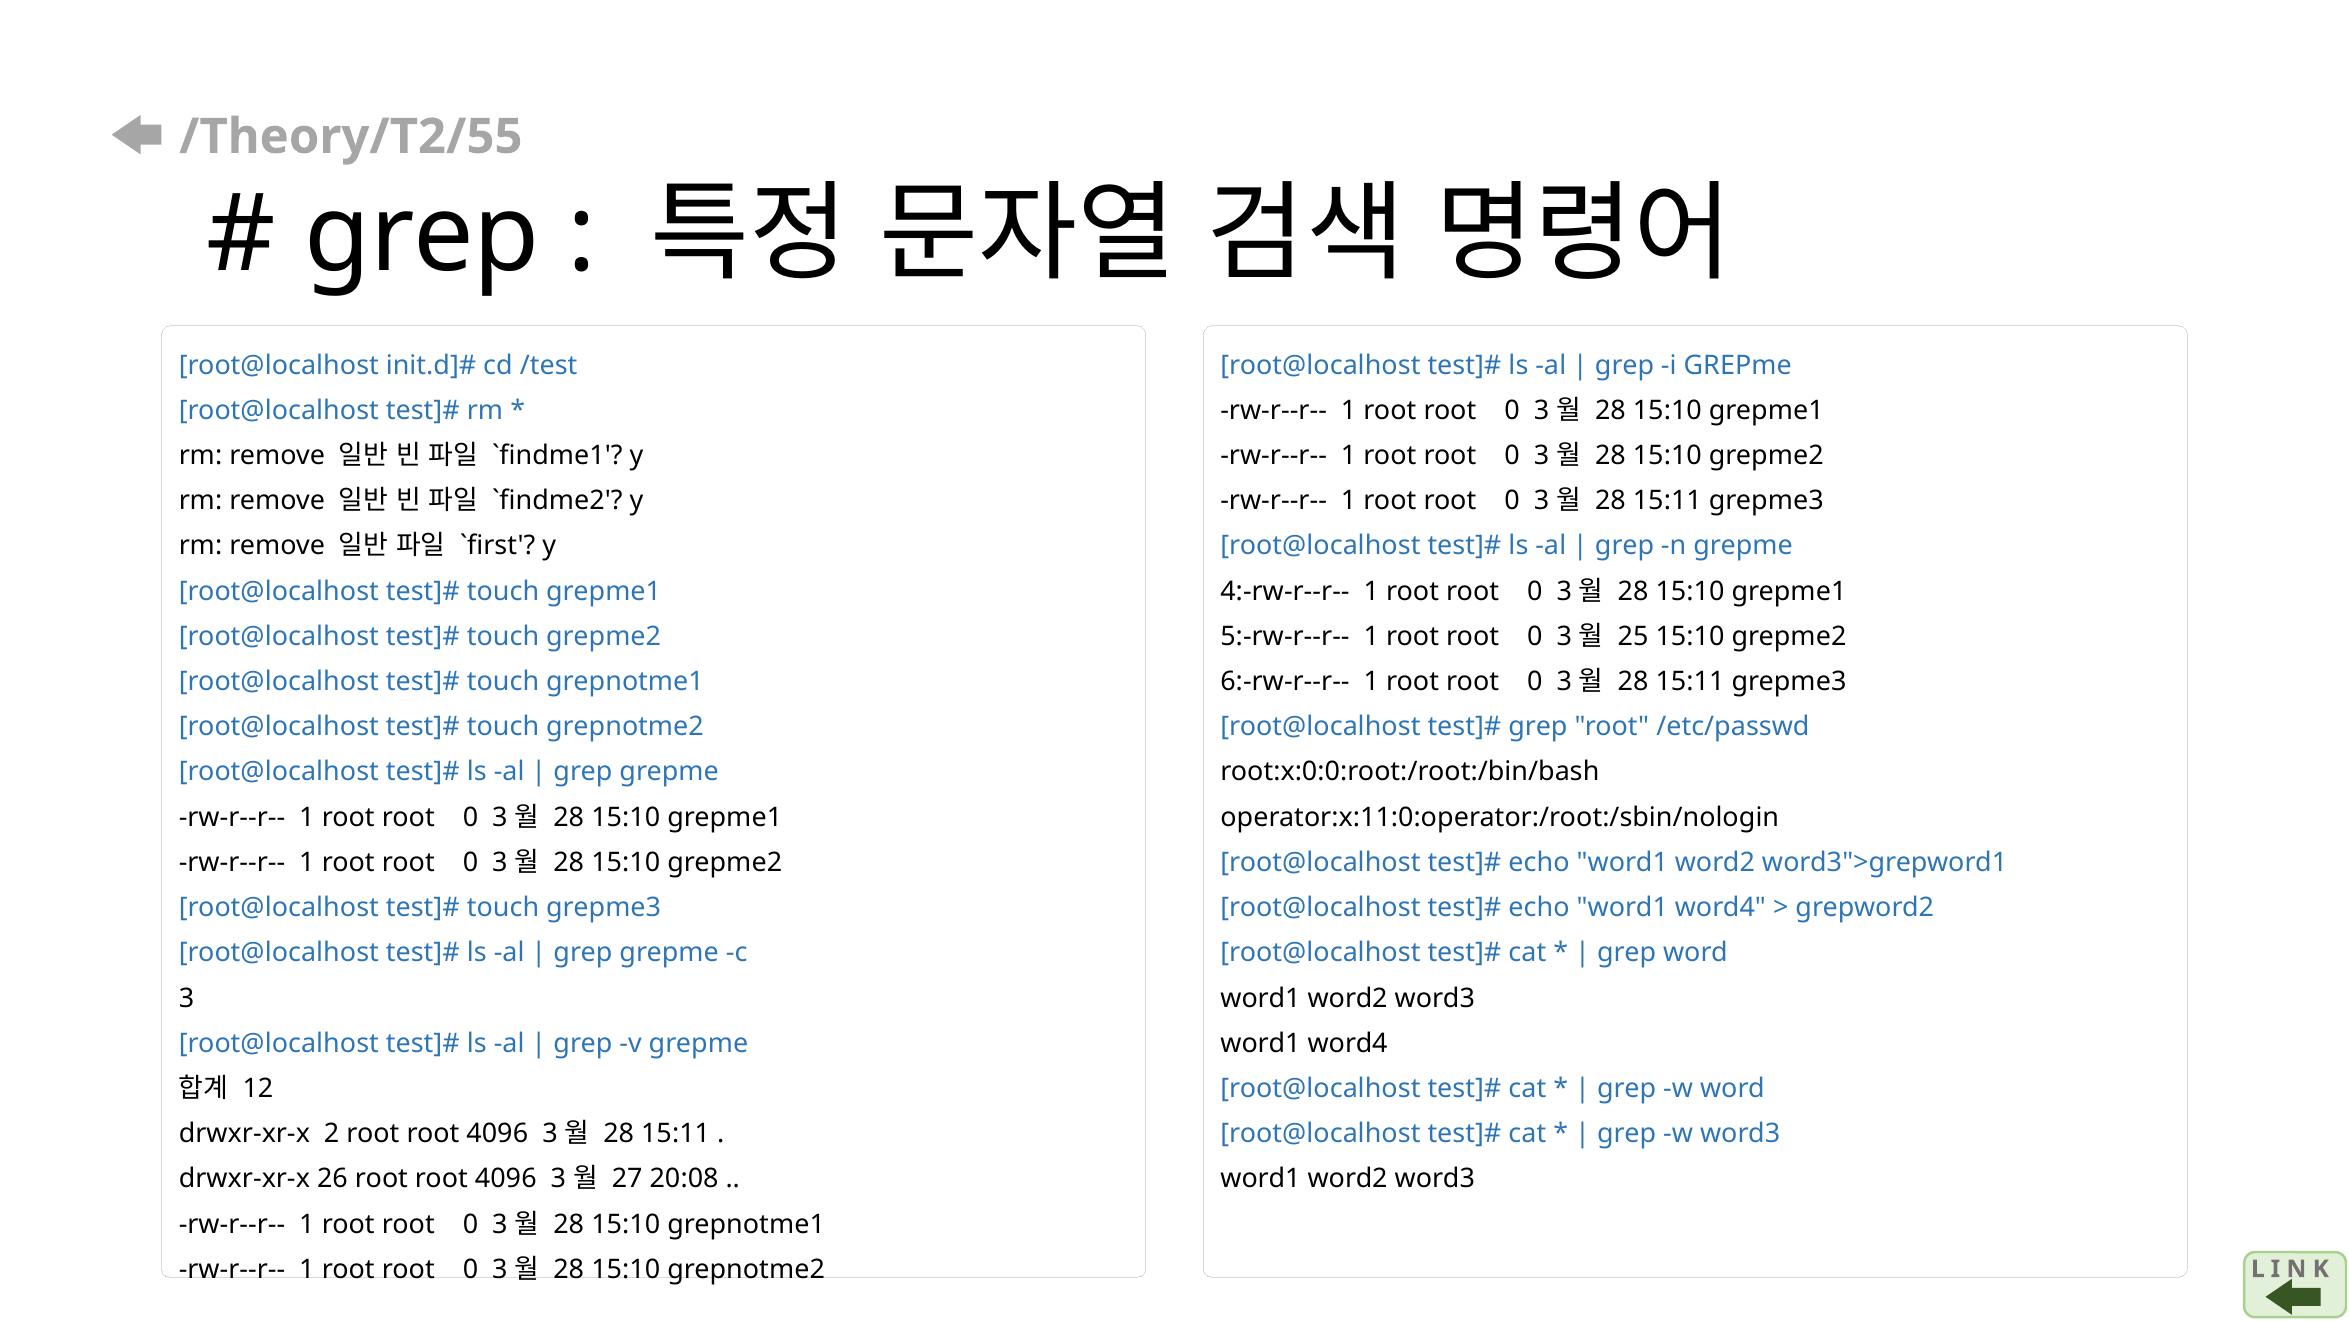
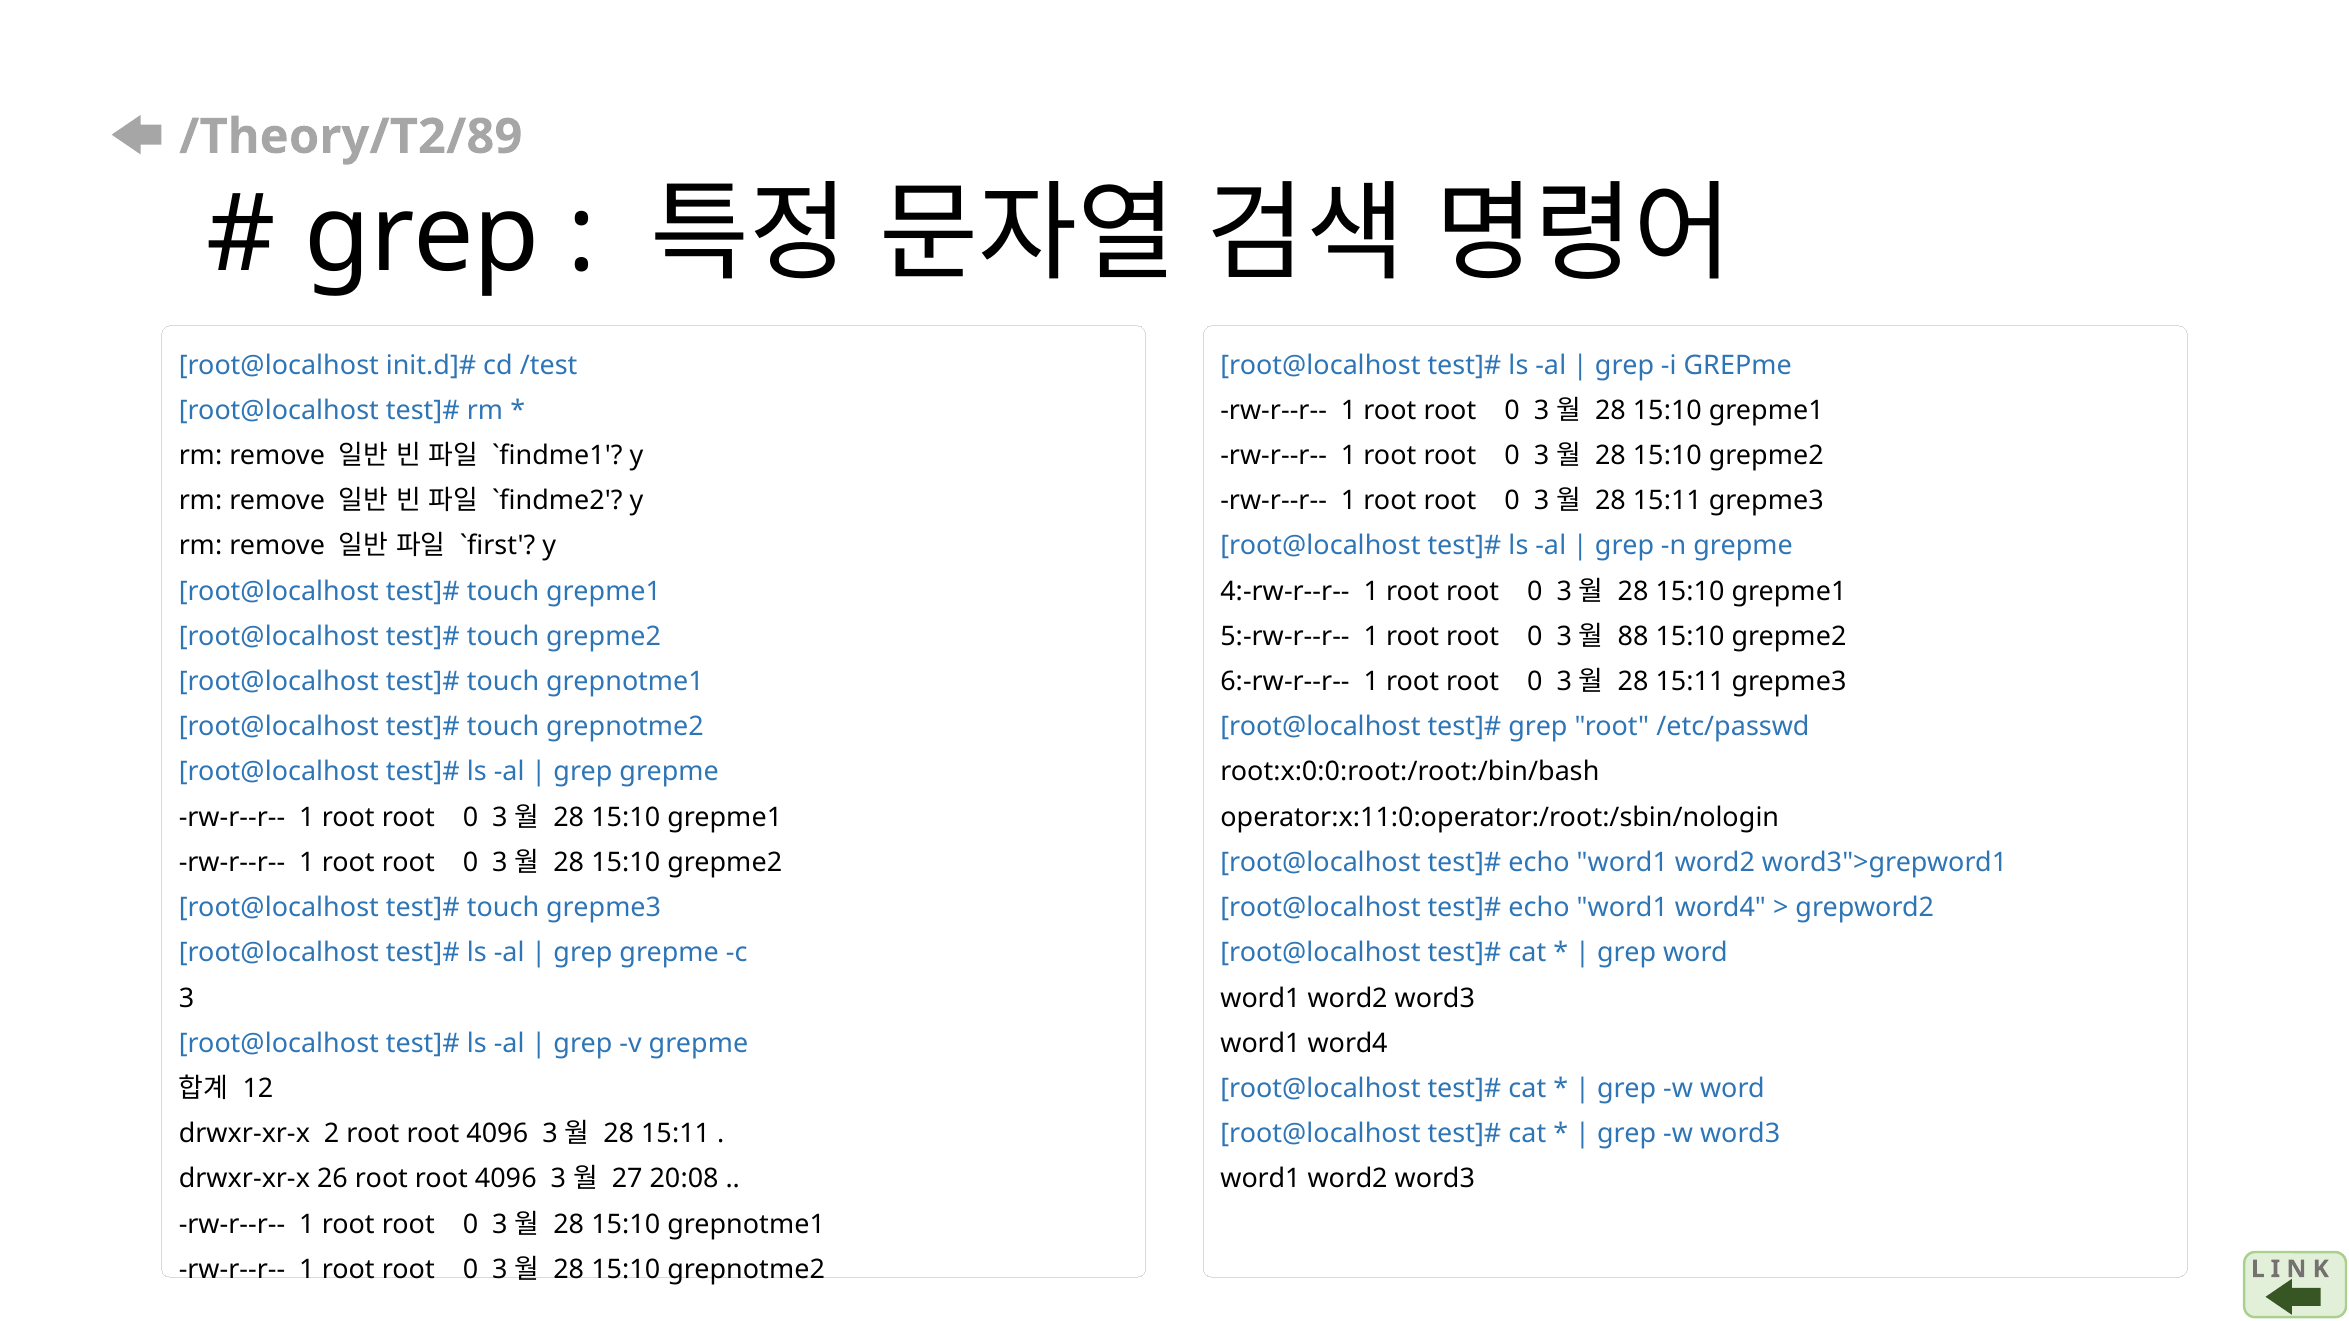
/Theory/T2/55: /Theory/T2/55 -> /Theory/T2/89 (351, 137)
25: 25 -> 88 (1633, 637)
